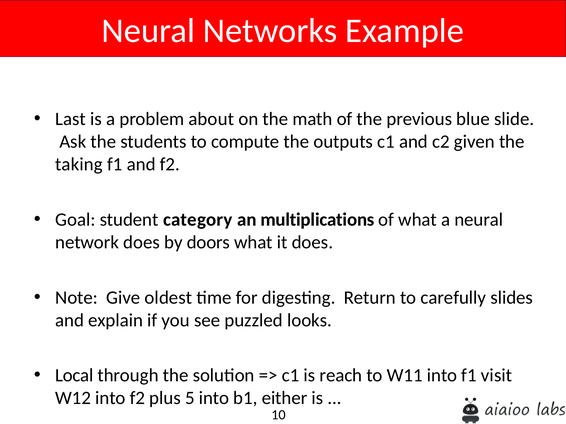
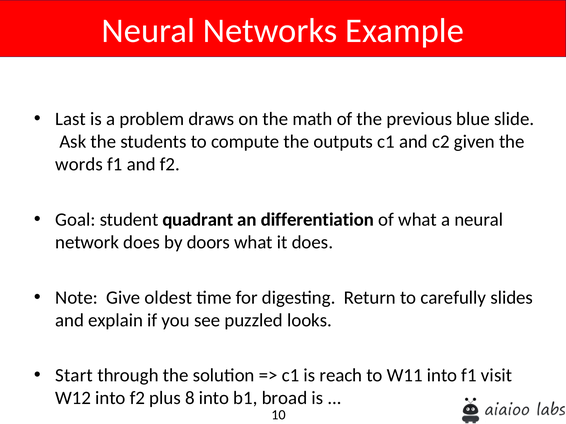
about: about -> draws (211, 119)
taking: taking -> words (79, 165)
category: category -> quadrant (198, 220)
multiplications: multiplications -> differentiation (317, 220)
Local: Local -> Start (74, 376)
5: 5 -> 8 (190, 399)
either: either -> broad (284, 399)
